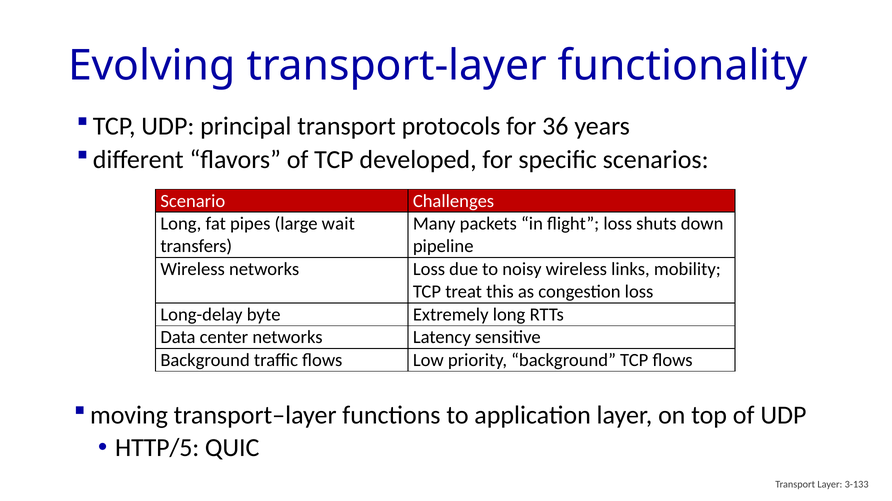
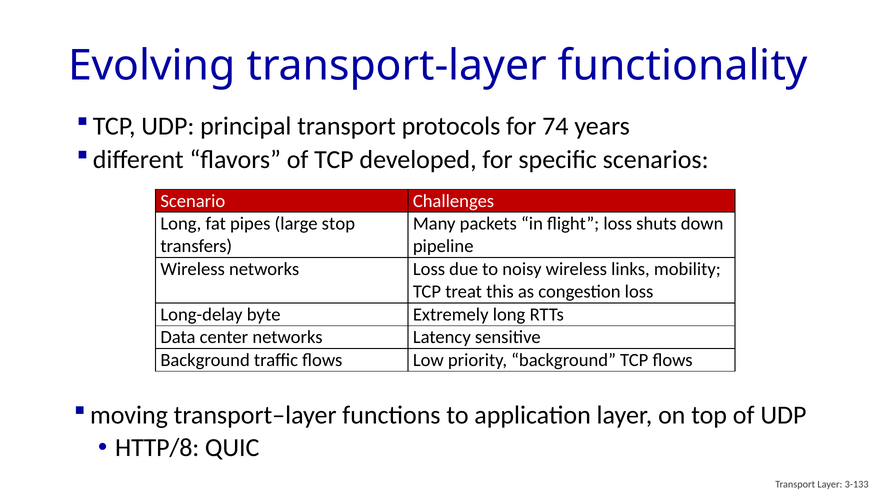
36: 36 -> 74 (555, 126)
wait: wait -> stop (338, 224)
HTTP/5: HTTP/5 -> HTTP/8 (157, 448)
